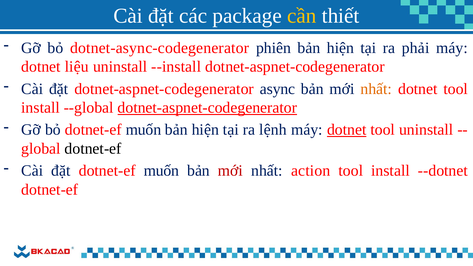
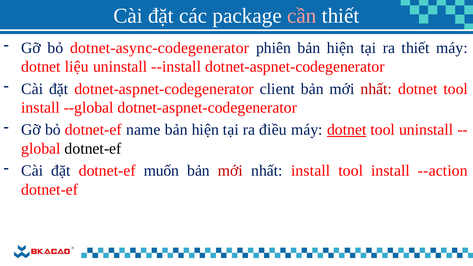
cần colour: yellow -> pink (302, 16)
ra phải: phải -> thiết (416, 48)
async: async -> client (277, 89)
nhất colour: orange -> red (376, 89)
dotnet-aspnet-codegenerator underline: present -> none (207, 108)
bỏ dotnet-ef muốn: muốn -> name (143, 130)
lệnh: lệnh -> điều (273, 130)
nhất action: action -> install (311, 171)
--dotnet: --dotnet -> --action (443, 171)
